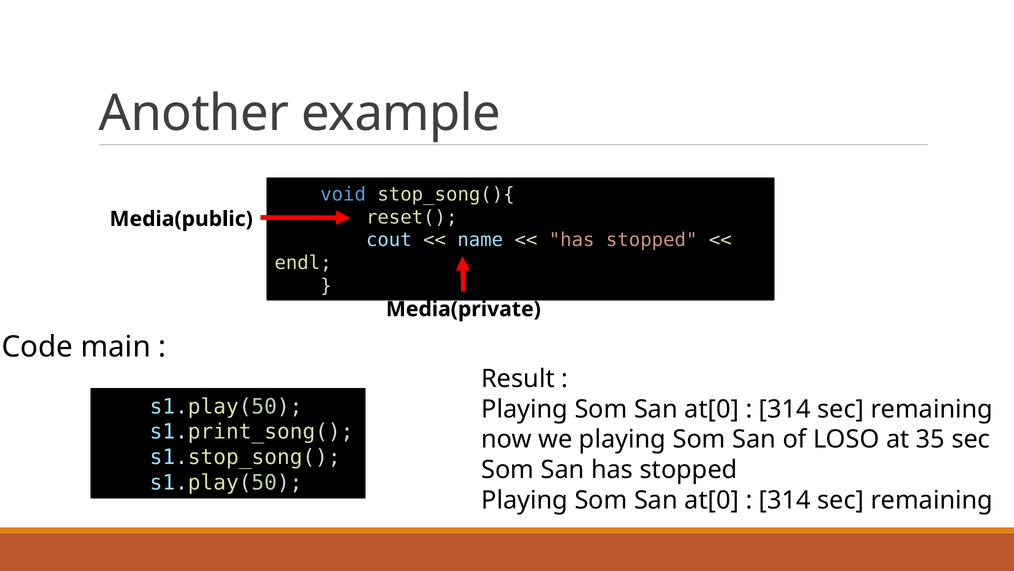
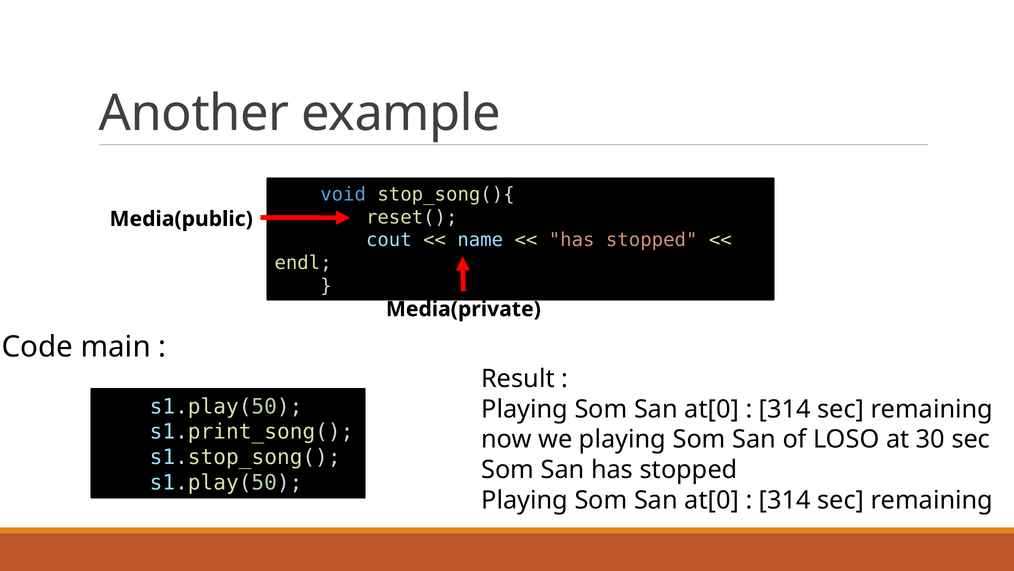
35: 35 -> 30 (930, 439)
